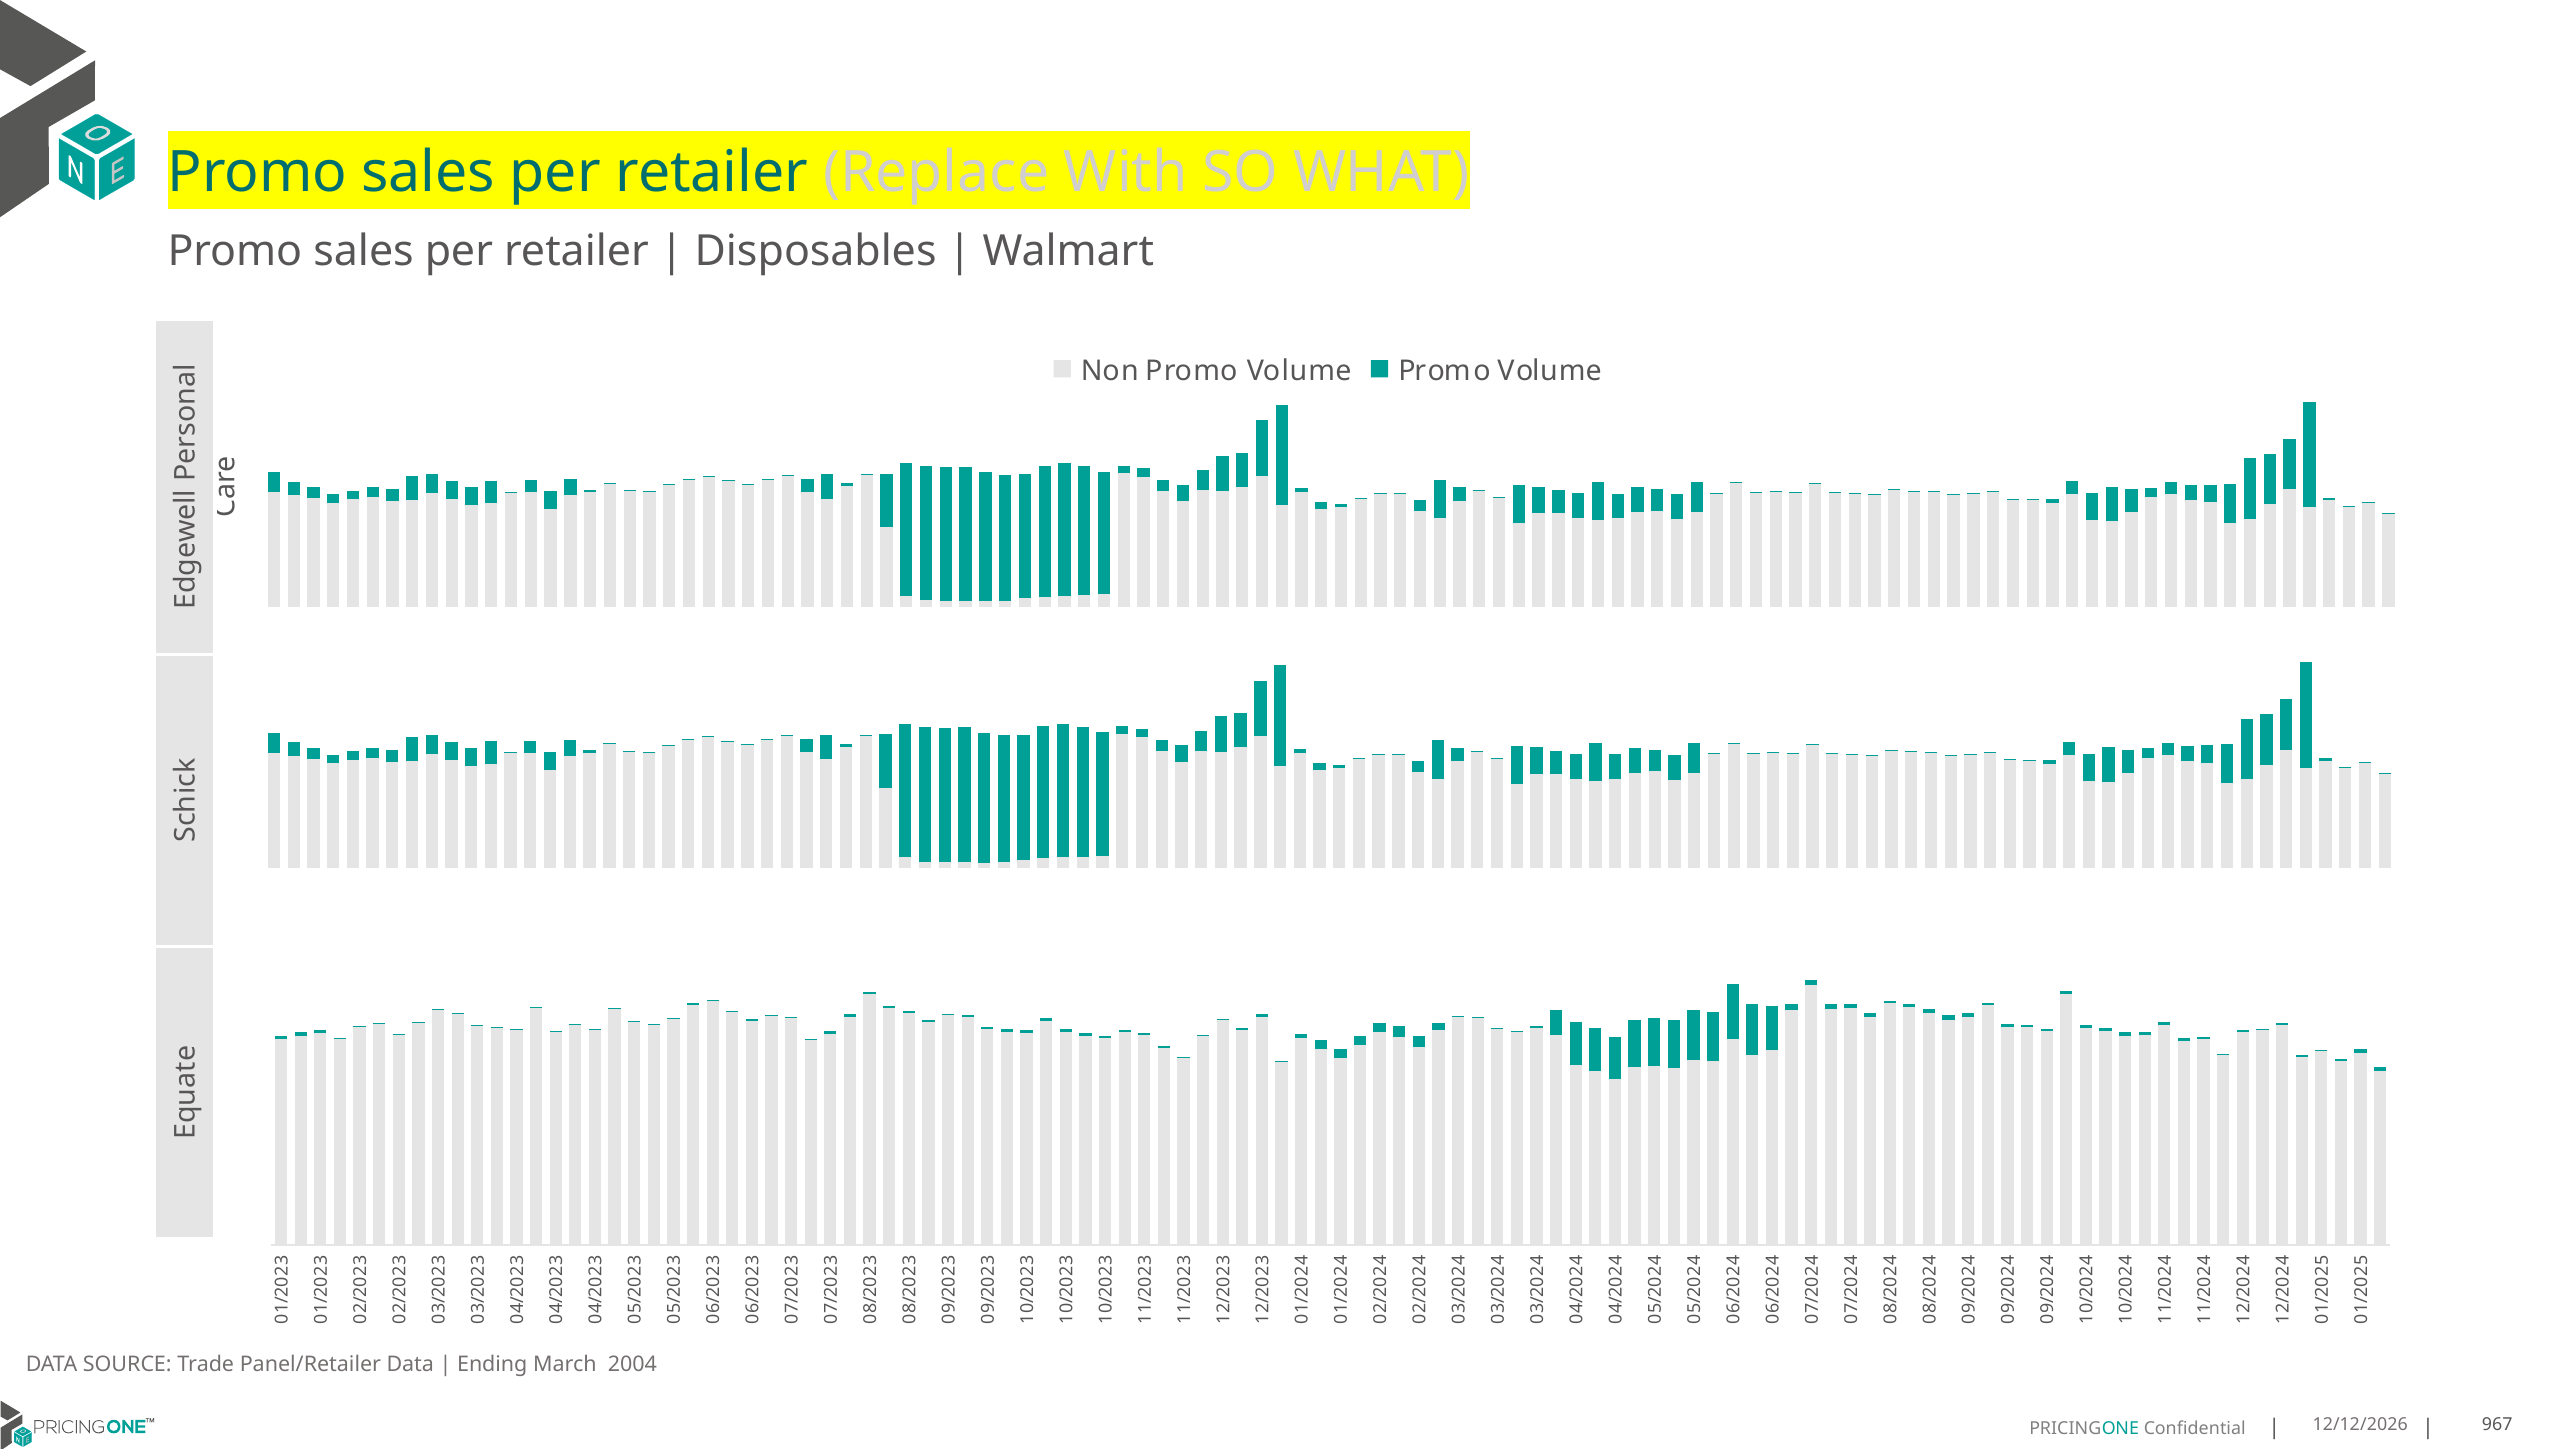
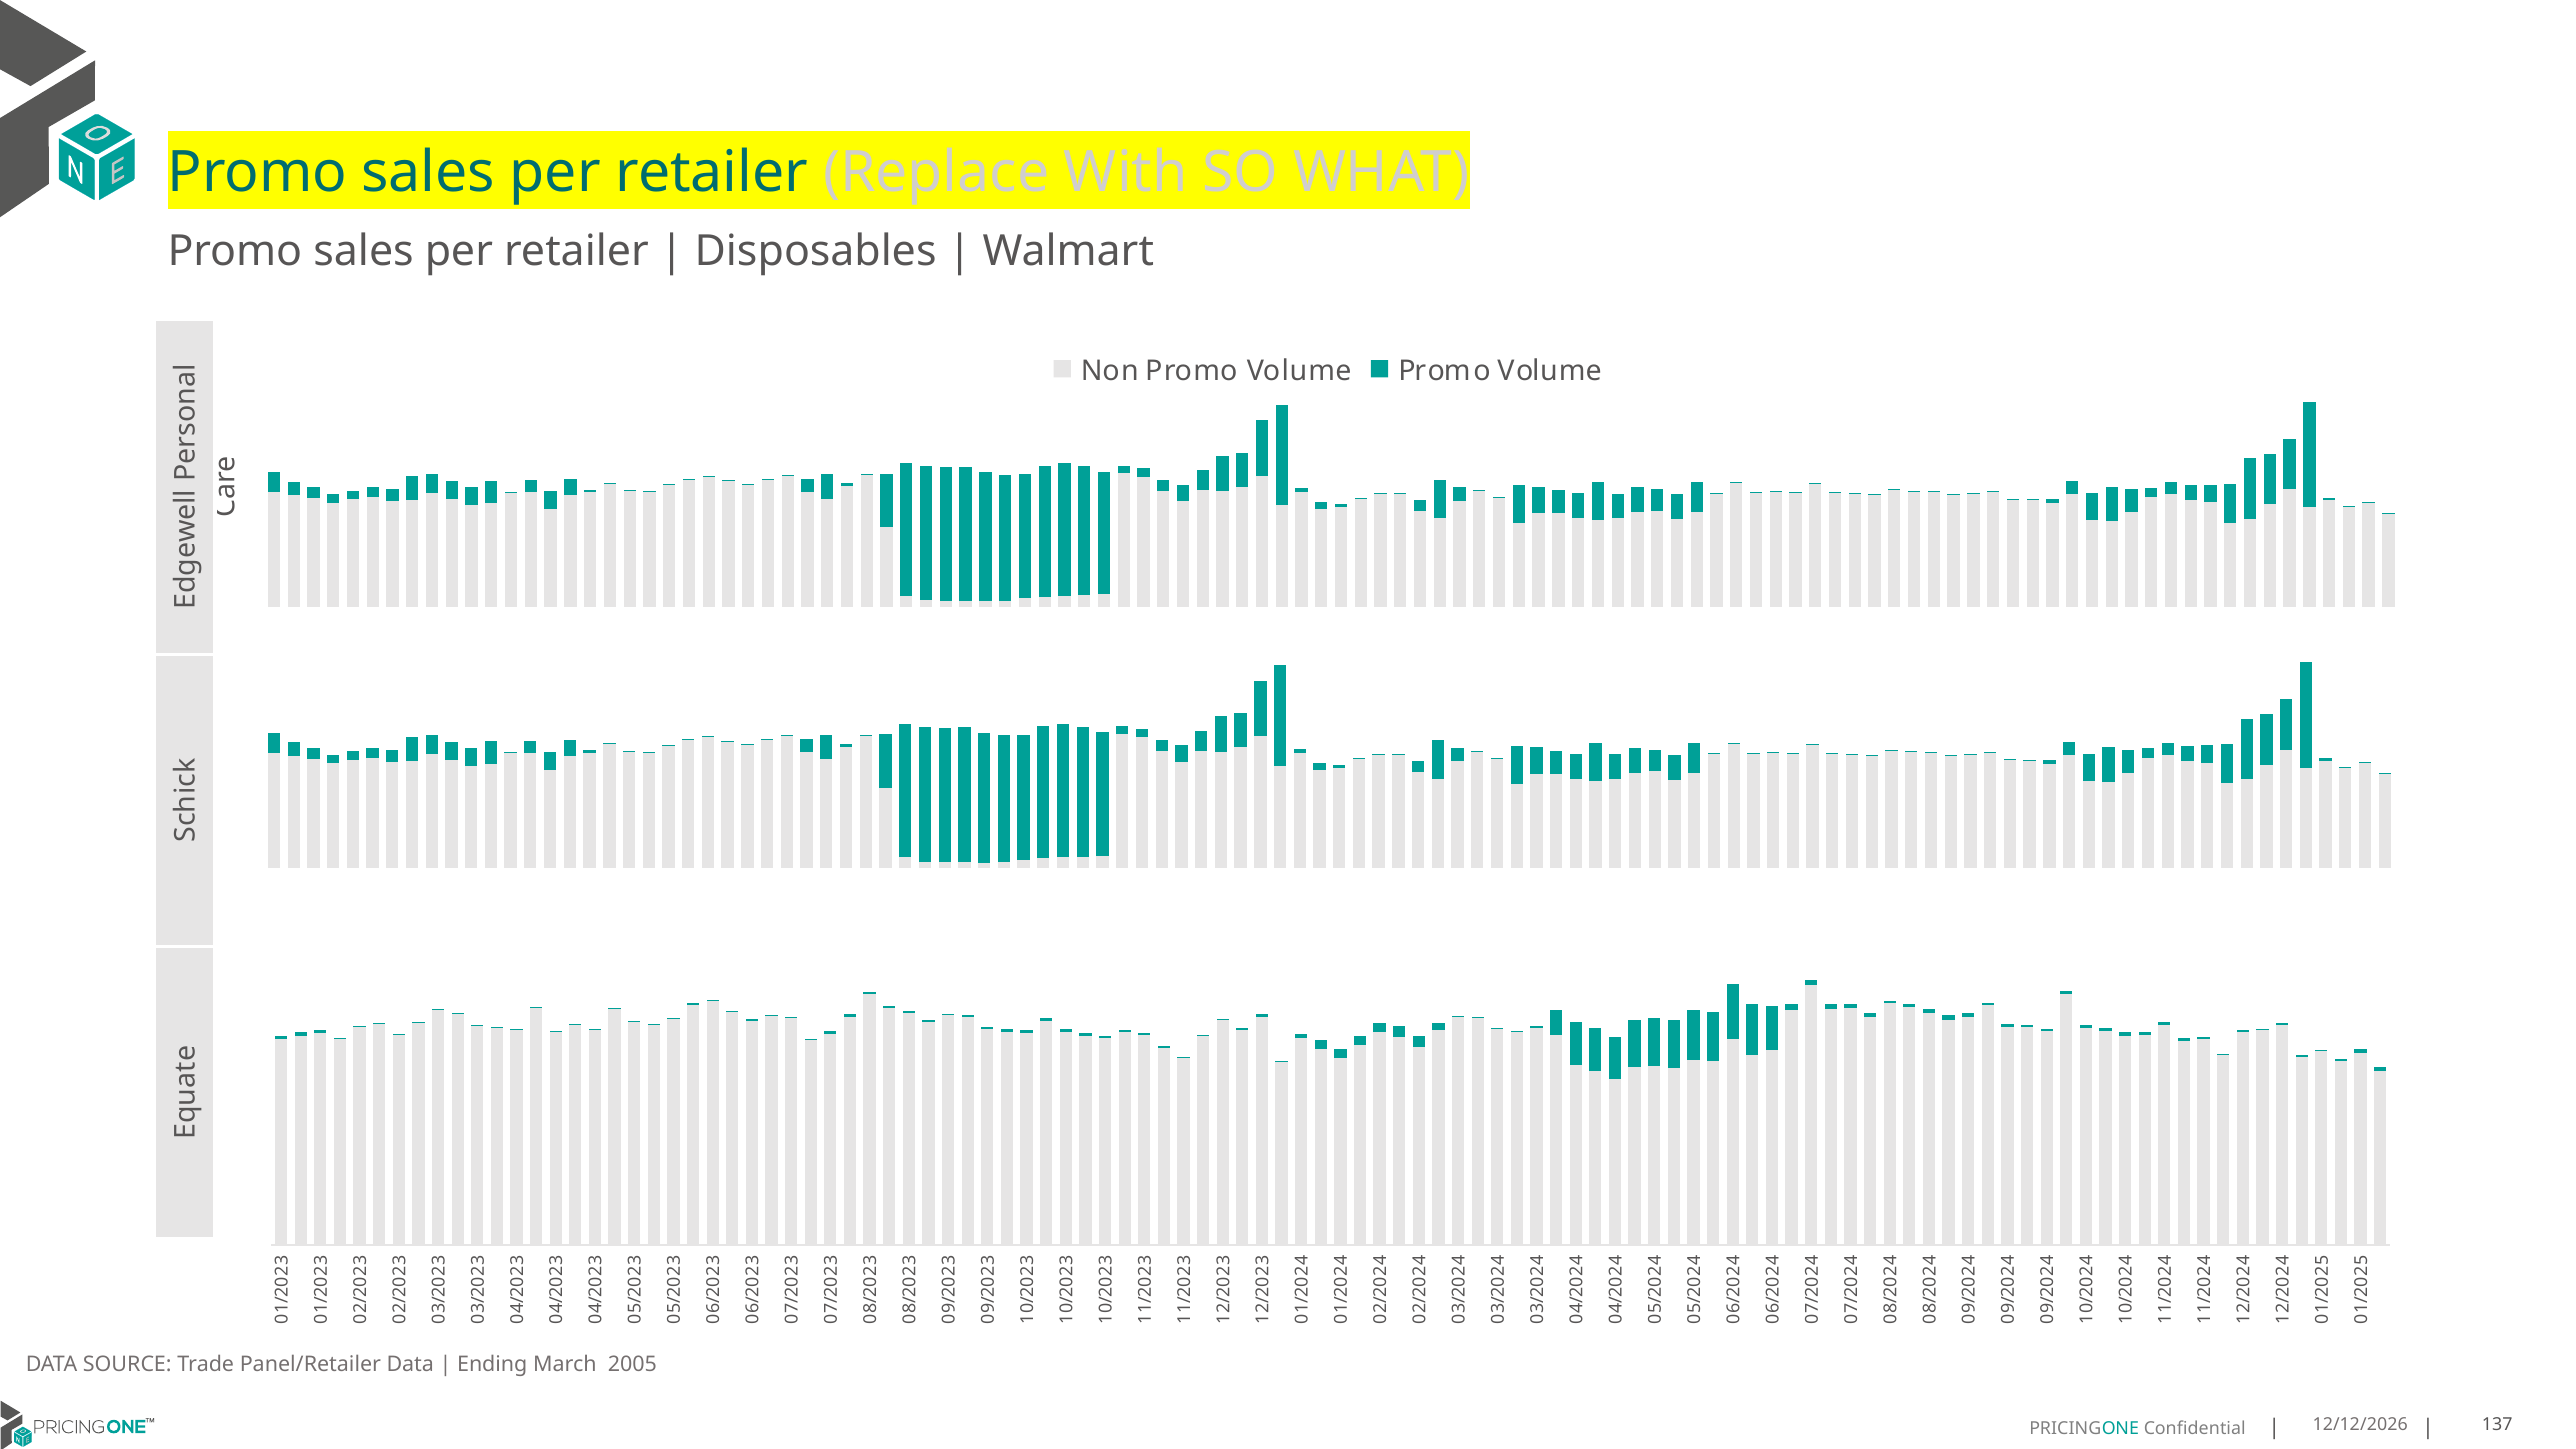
2004: 2004 -> 2005 (632, 1365)
967: 967 -> 137 (2497, 1425)
